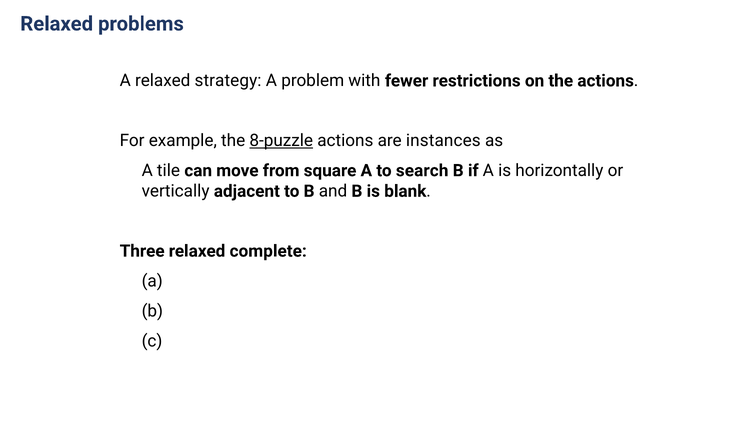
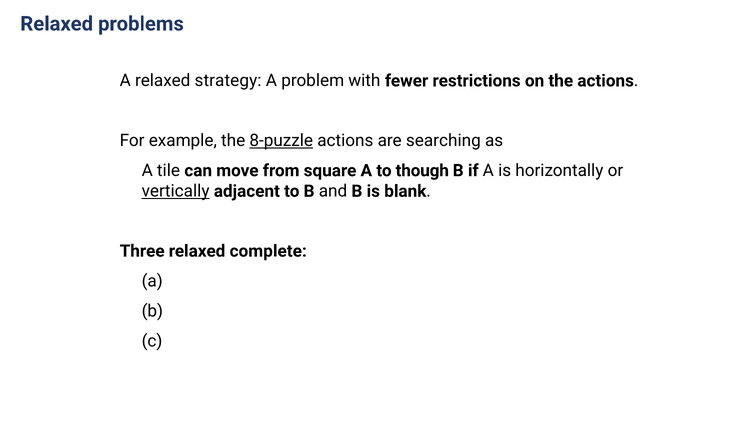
instances: instances -> searching (443, 141)
search: search -> though (422, 171)
vertically underline: none -> present (176, 191)
